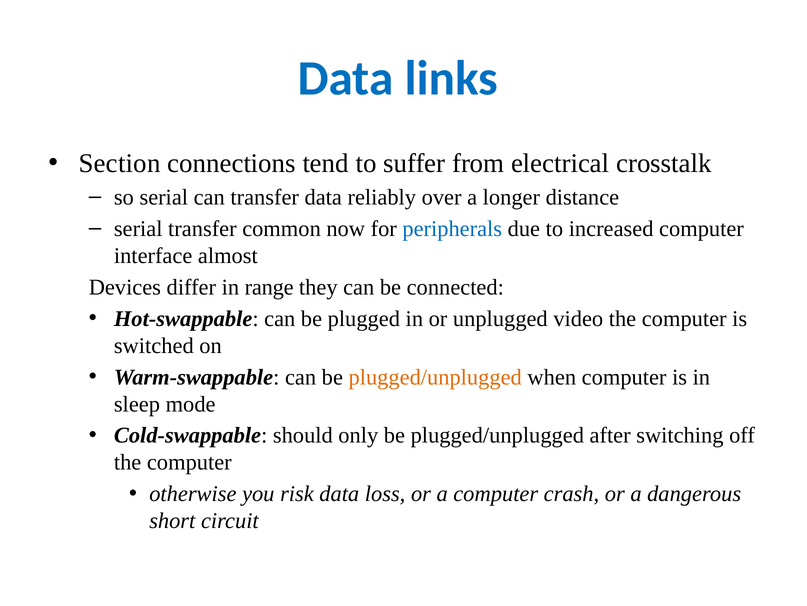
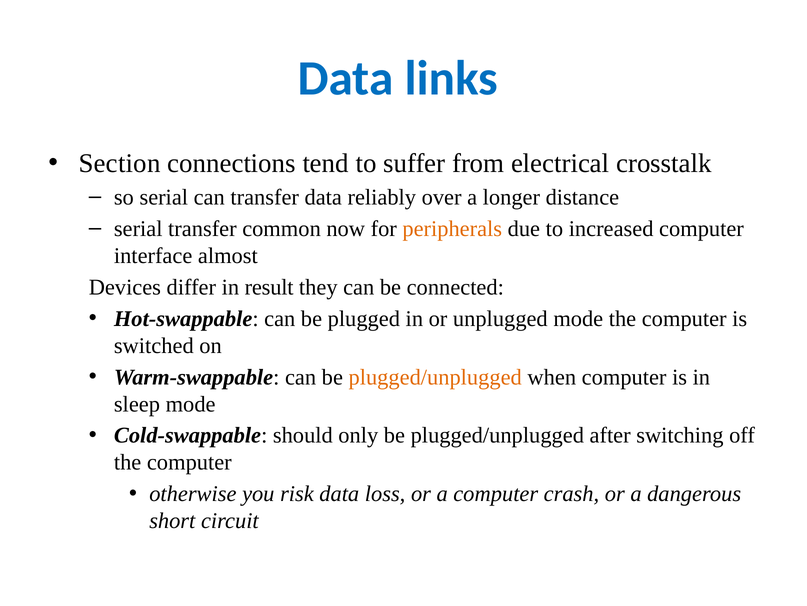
peripherals colour: blue -> orange (452, 229)
range: range -> result (269, 287)
unplugged video: video -> mode (578, 318)
